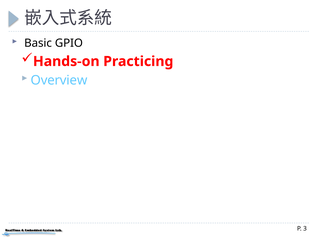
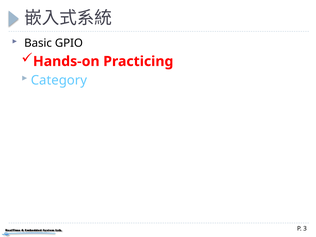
Overview: Overview -> Category (59, 80)
